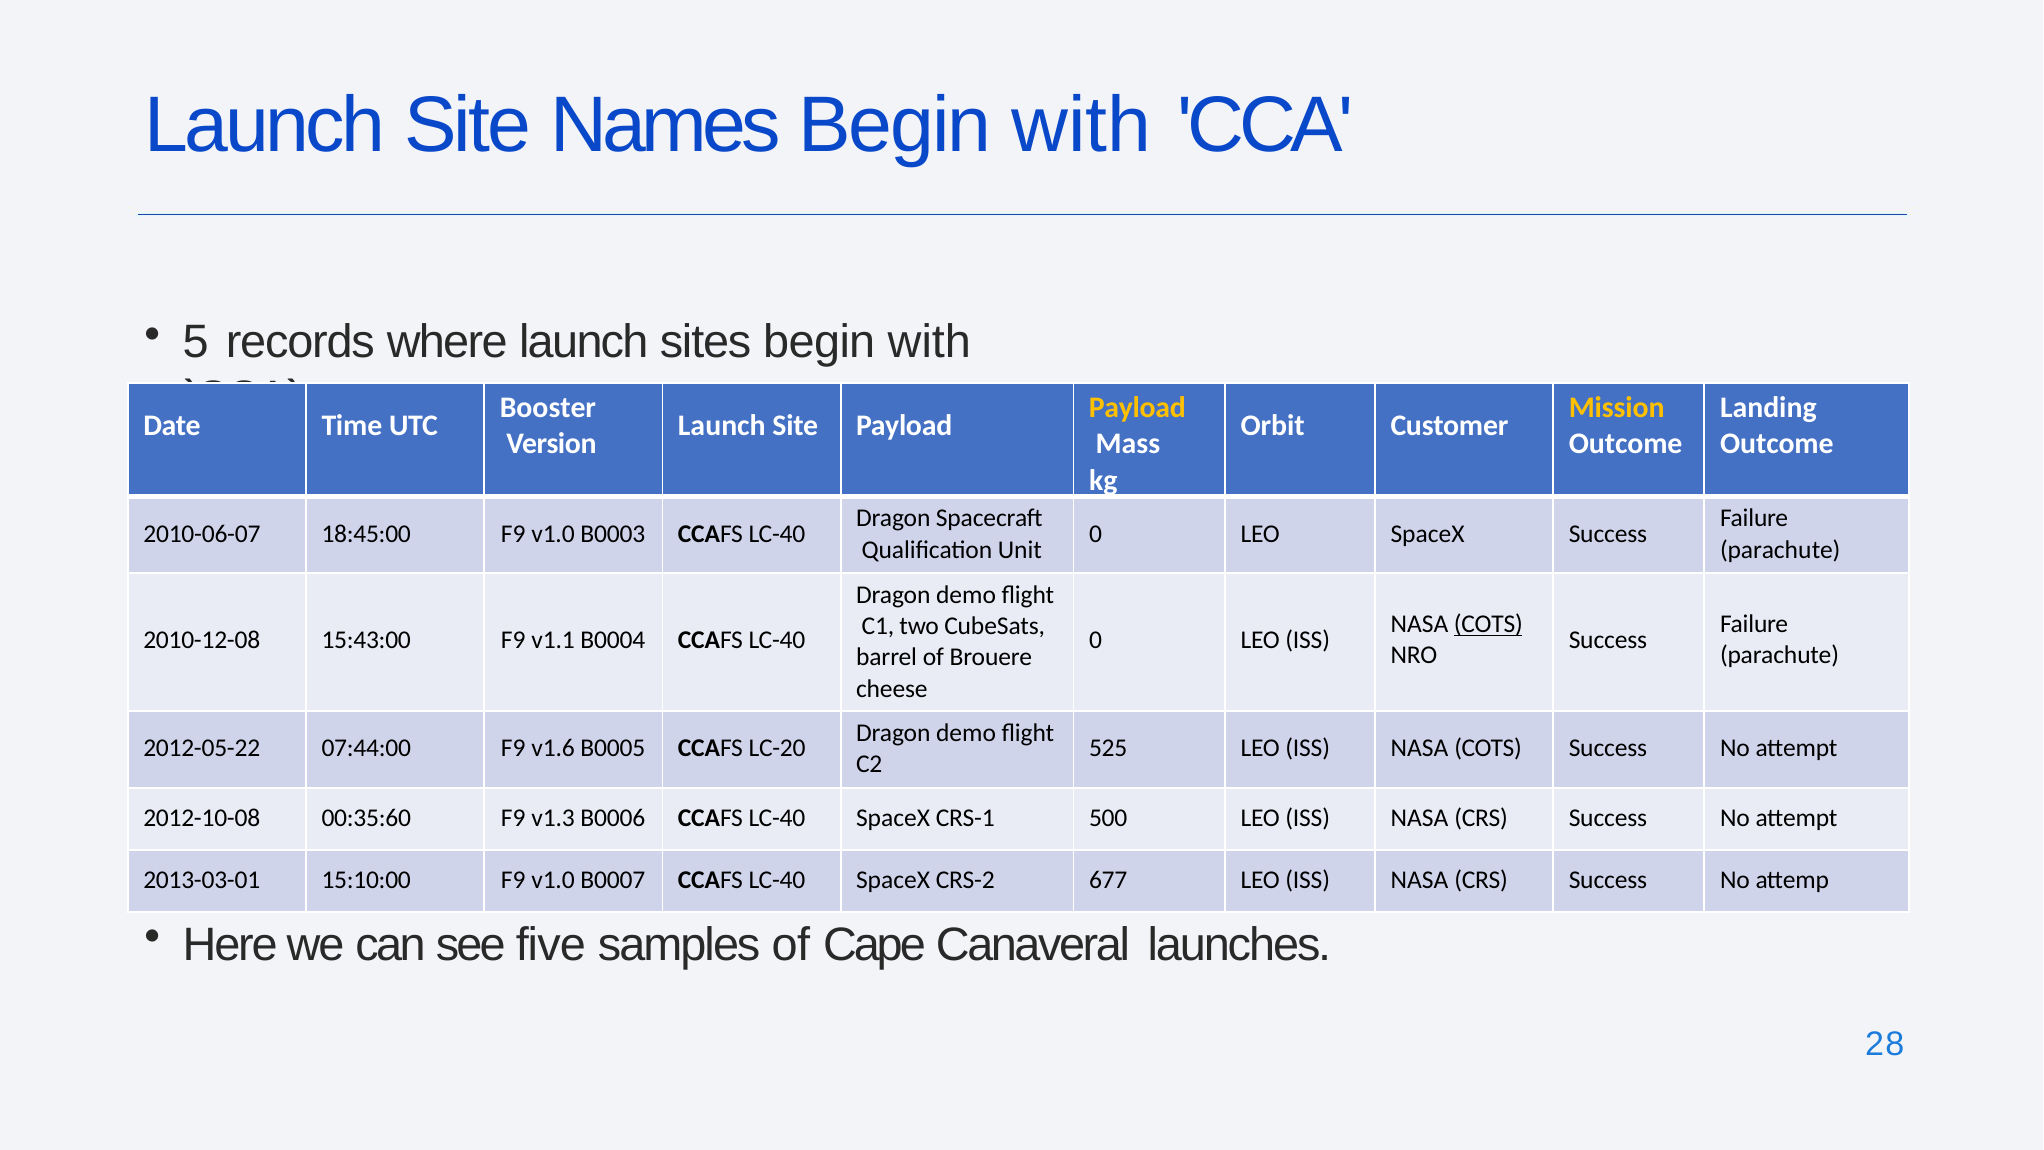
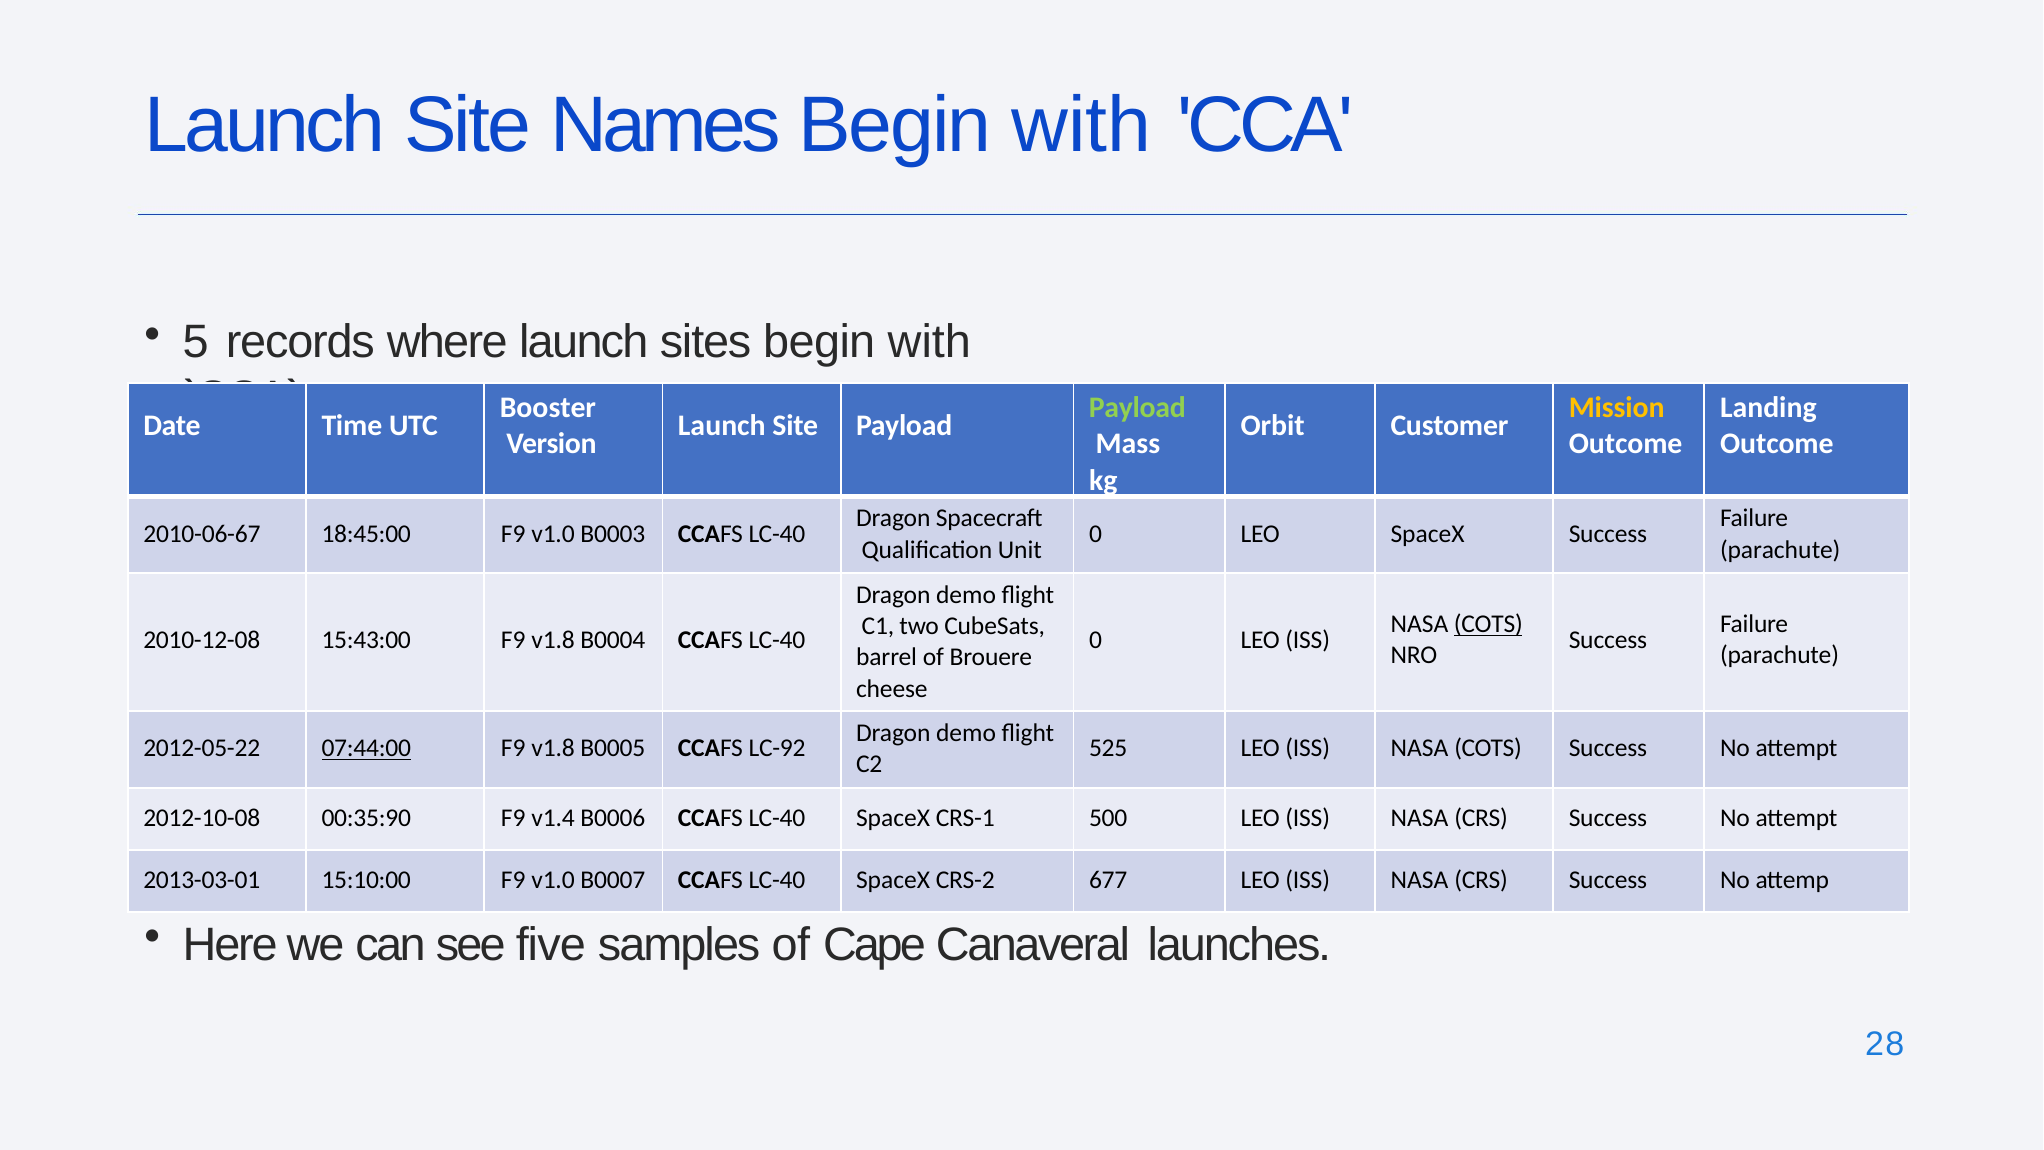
Payload colour: yellow -> light green (1137, 408)
2010-06-07: 2010-06-07 -> 2010-06-67 (202, 534)
15:43:00 F9 v1.1: v1.1 -> v1.8 (553, 640)
07:44:00 underline: none -> present (366, 748)
v1.6: v1.6 -> v1.8 (553, 748)
LC-20: LC-20 -> LC-92 (777, 748)
00:35:60: 00:35:60 -> 00:35:90 (366, 818)
v1.3: v1.3 -> v1.4 (553, 818)
